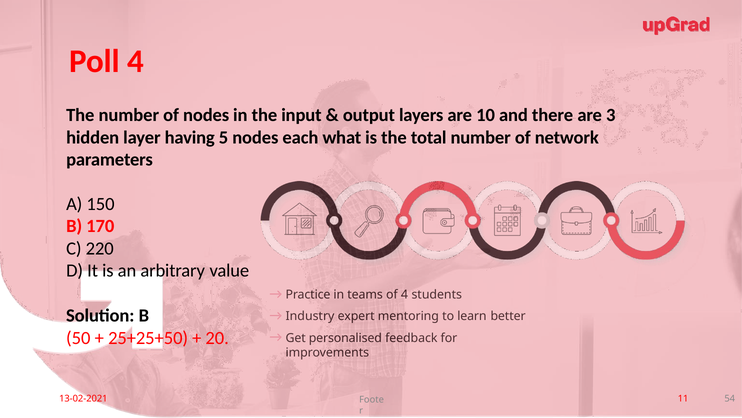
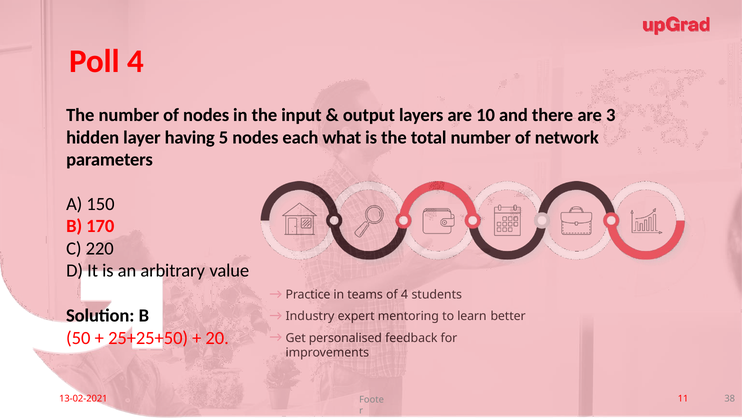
54: 54 -> 38 (730, 399)
